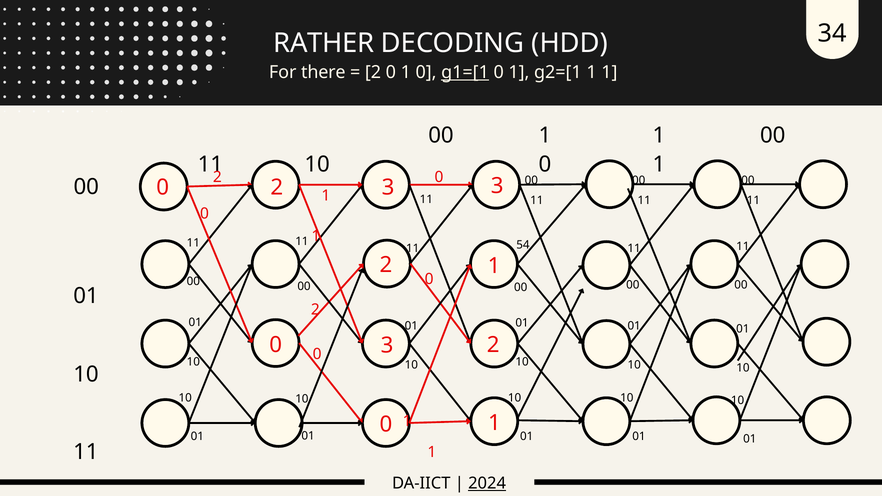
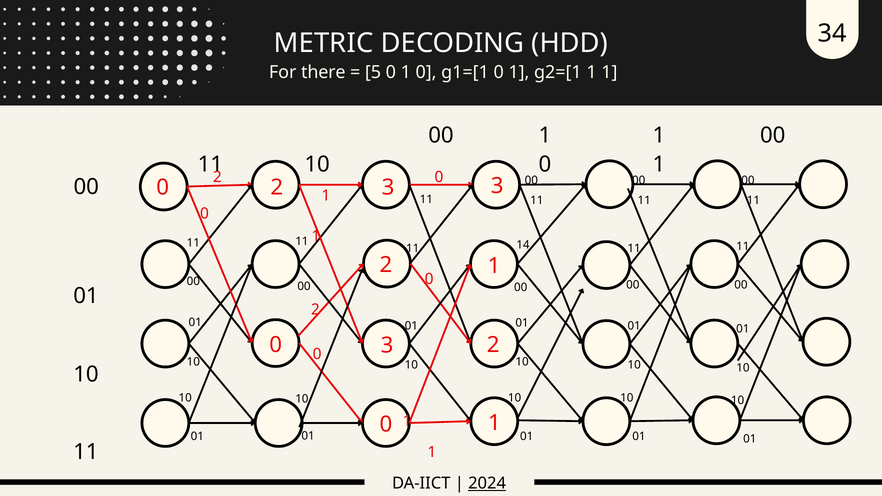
RATHER: RATHER -> METRIC (324, 43)
2: 2 -> 5 (373, 72)
g1=[1 underline: present -> none (465, 72)
54: 54 -> 14 (523, 245)
